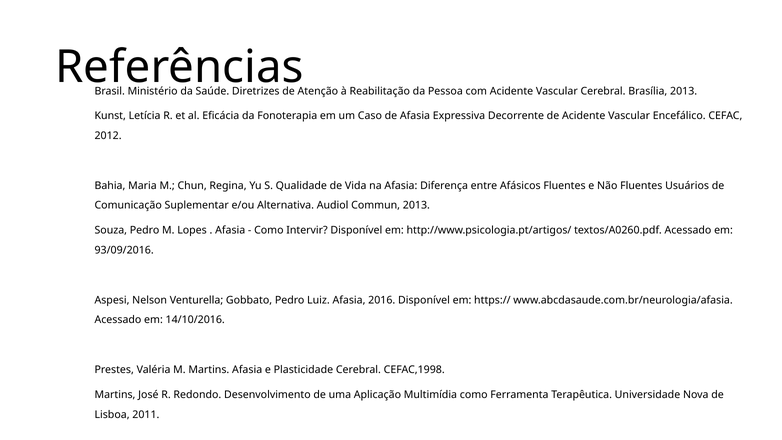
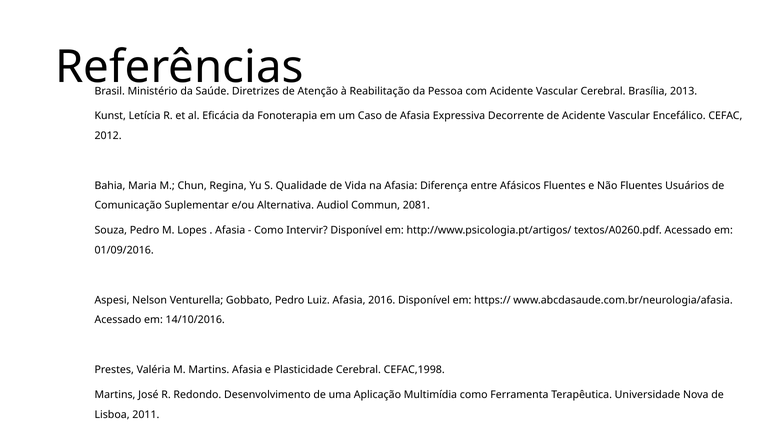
Commun 2013: 2013 -> 2081 (416, 205)
93/09/2016: 93/09/2016 -> 01/09/2016 (124, 250)
